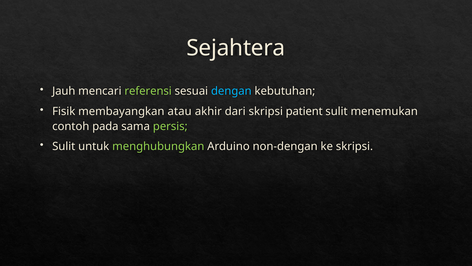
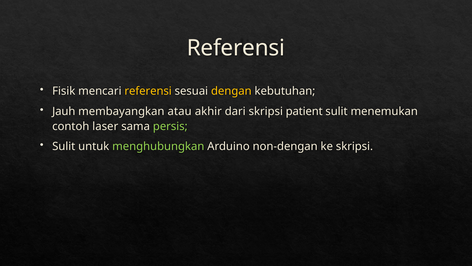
Sejahtera: Sejahtera -> Referensi (236, 48)
Jauh: Jauh -> Fisik (64, 91)
referensi colour: light green -> yellow (148, 91)
dengan colour: light blue -> yellow (231, 91)
Fisik: Fisik -> Jauh (64, 111)
pada: pada -> laser (105, 126)
